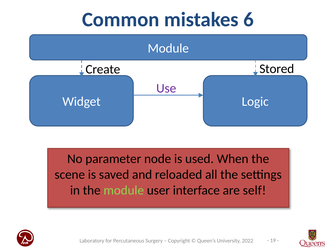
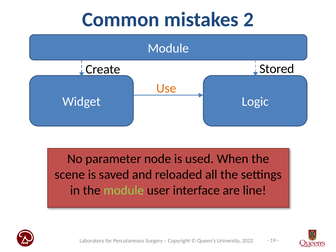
6: 6 -> 2 (248, 20)
Use colour: purple -> orange (166, 88)
self: self -> line (255, 190)
